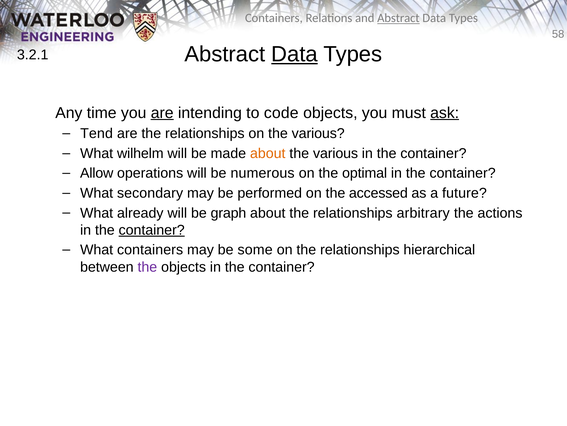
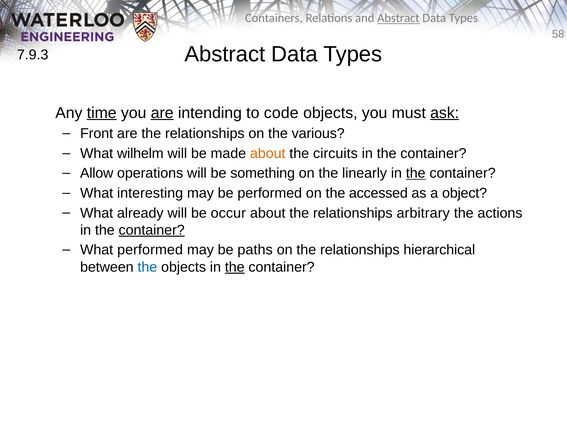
Data underline: present -> none (295, 54)
3.2.1: 3.2.1 -> 7.9.3 (33, 55)
time underline: none -> present (102, 113)
Tend: Tend -> Front (97, 133)
various: various -> circuits (335, 153)
numerous: numerous -> something (263, 173)
optimal: optimal -> linearly (365, 173)
the underline: none -> present (416, 173)
secondary: secondary -> interesting (150, 193)
future: future -> object (465, 193)
graph: graph -> occur (228, 213)
What containers: containers -> performed (150, 250)
some: some -> paths (255, 250)
the colour: purple -> blue (147, 267)
the underline: none -> present (235, 267)
